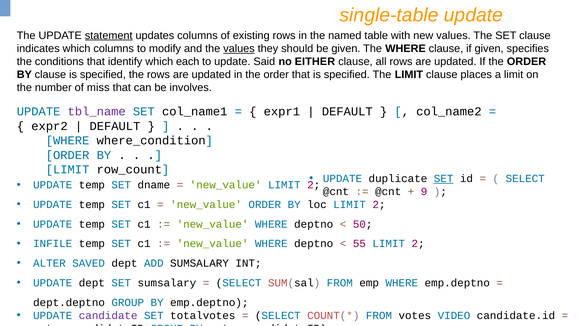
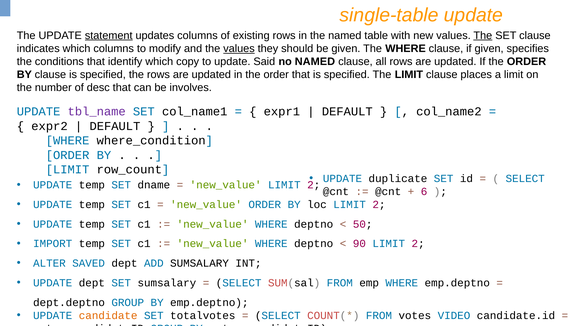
The underline: none -> present (483, 36)
each: each -> copy (188, 62)
no EITHER: EITHER -> NAMED (315, 62)
miss: miss -> desc (98, 88)
SET underline: present -> none (444, 179)
9: 9 -> 6 (424, 192)
INFILE: INFILE -> IMPORT (53, 244)
55: 55 -> 90 (359, 244)
candidate colour: purple -> orange (108, 316)
